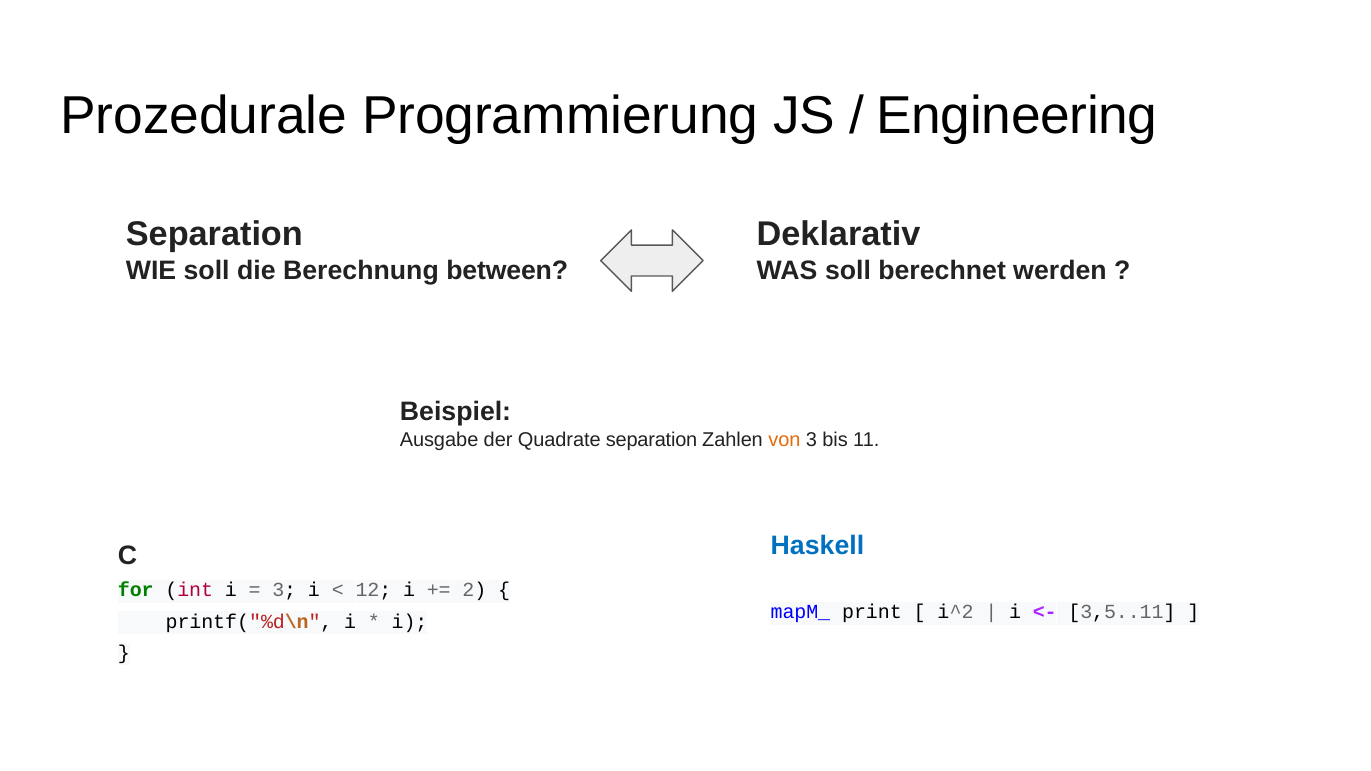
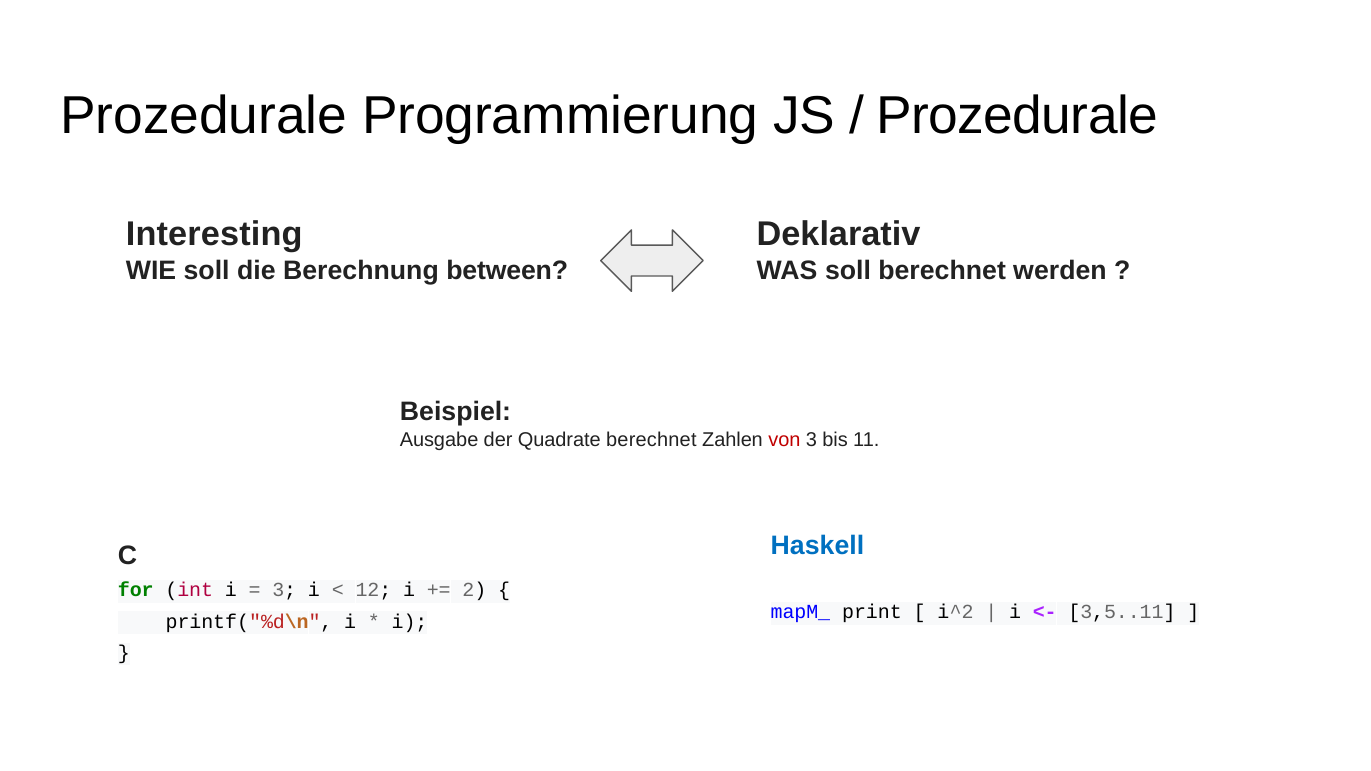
Engineering: Engineering -> Prozedurale (1017, 116)
Separation: Separation -> Interesting (214, 234)
Quadrate separation: separation -> berechnet (651, 440)
von colour: orange -> red (784, 440)
